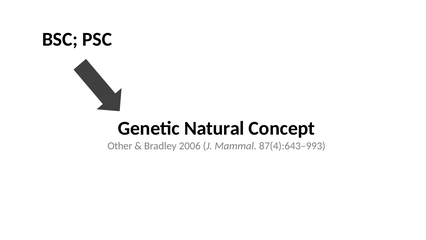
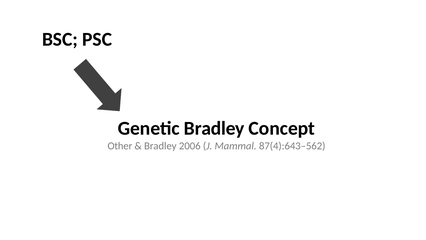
Genetic Natural: Natural -> Bradley (214, 128)
87(4):643–993: 87(4):643–993 -> 87(4):643–562 (292, 146)
